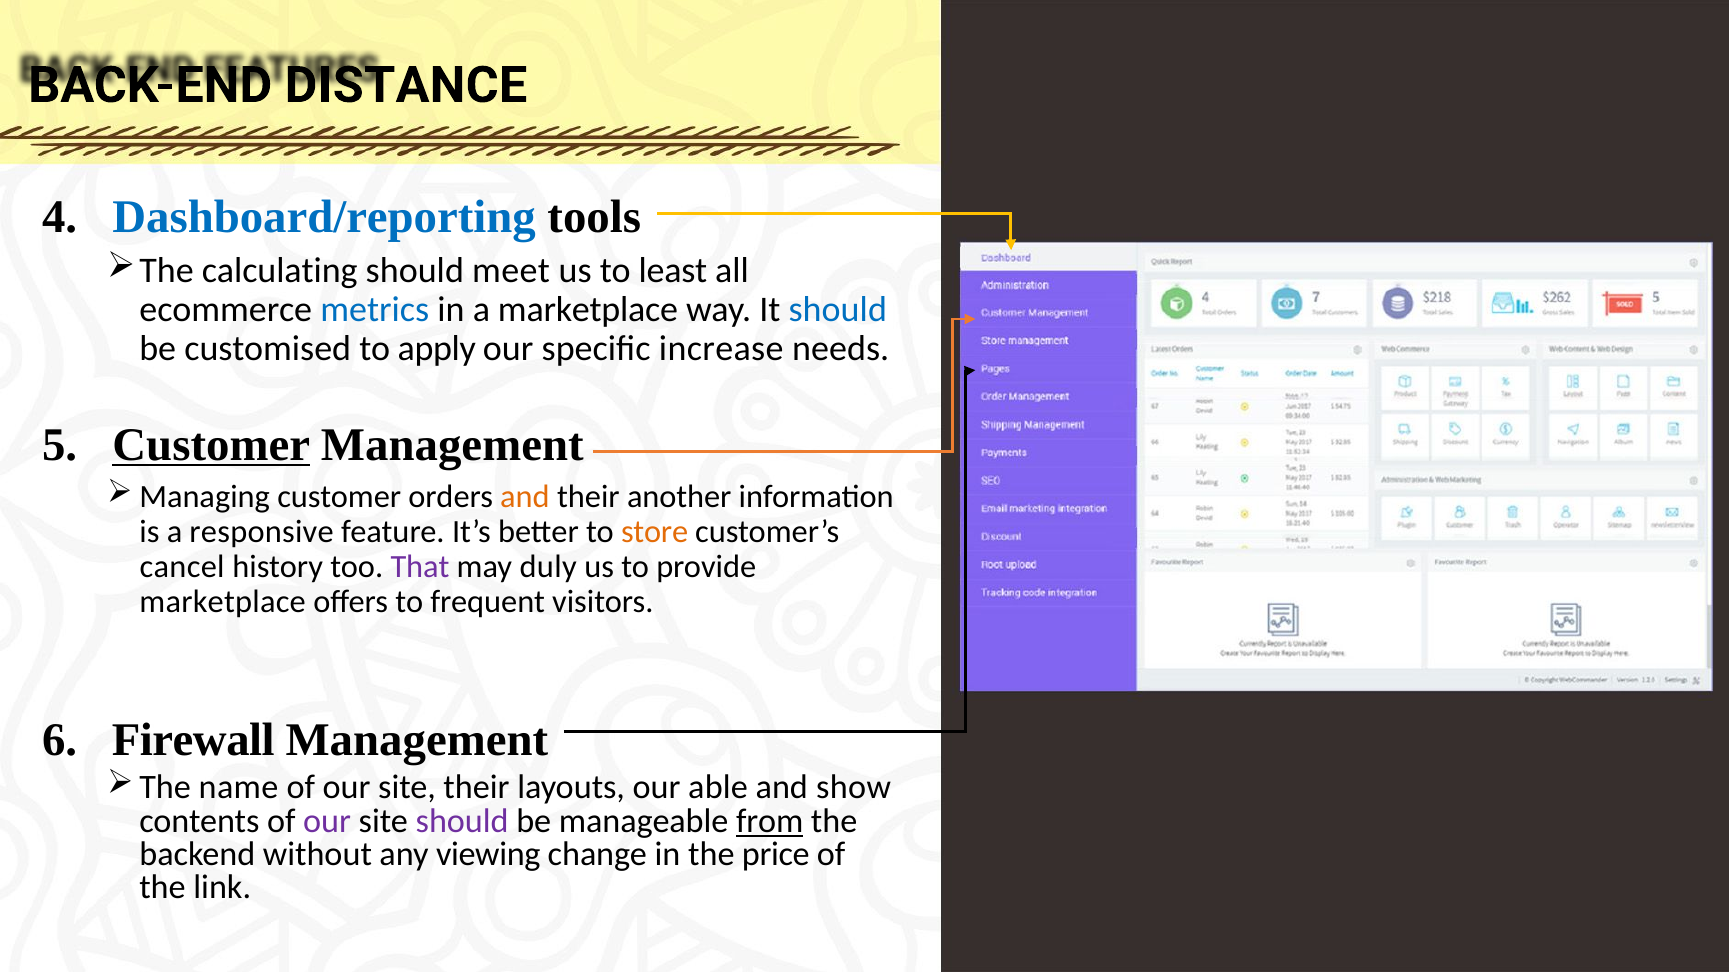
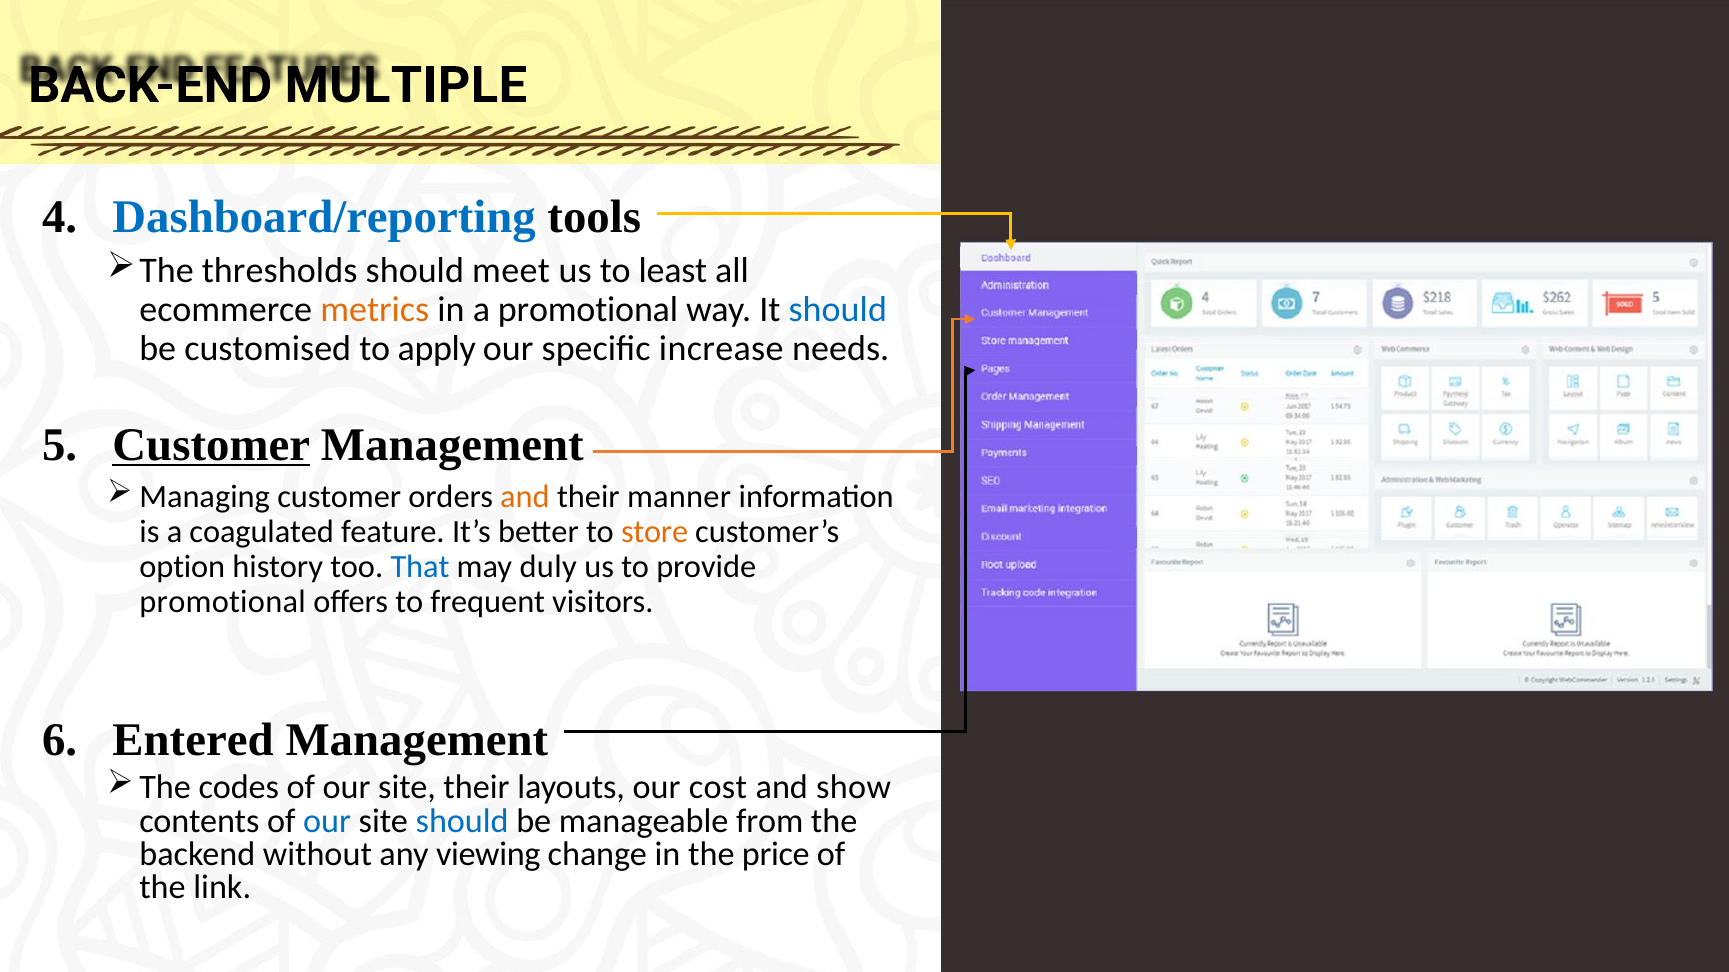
DISTANCE: DISTANCE -> MULTIPLE (406, 85)
calculating: calculating -> thresholds (280, 271)
metrics colour: blue -> orange (375, 310)
a marketplace: marketplace -> promotional (588, 310)
another: another -> manner (679, 497)
responsive: responsive -> coagulated (262, 532)
cancel: cancel -> option (182, 567)
That colour: purple -> blue (420, 567)
marketplace: marketplace -> promotional (223, 602)
Firewall: Firewall -> Entered (193, 740)
name: name -> codes (239, 788)
able: able -> cost (718, 788)
our colour: purple -> blue (327, 821)
should colour: purple -> blue (462, 821)
from underline: present -> none (770, 821)
